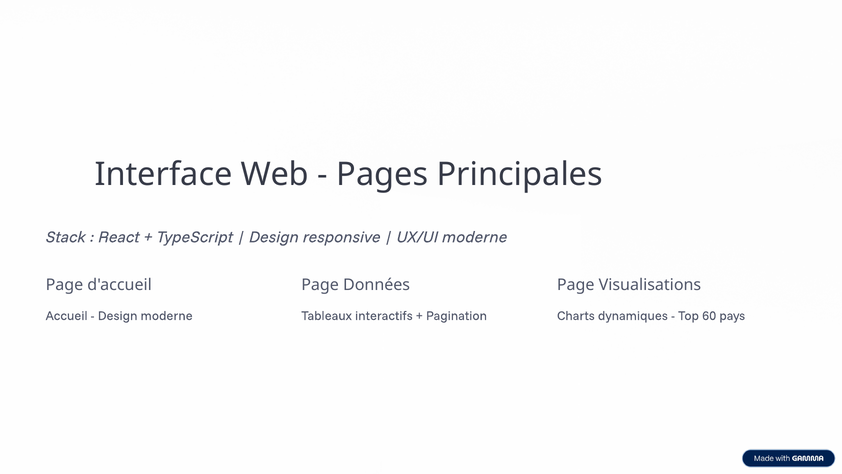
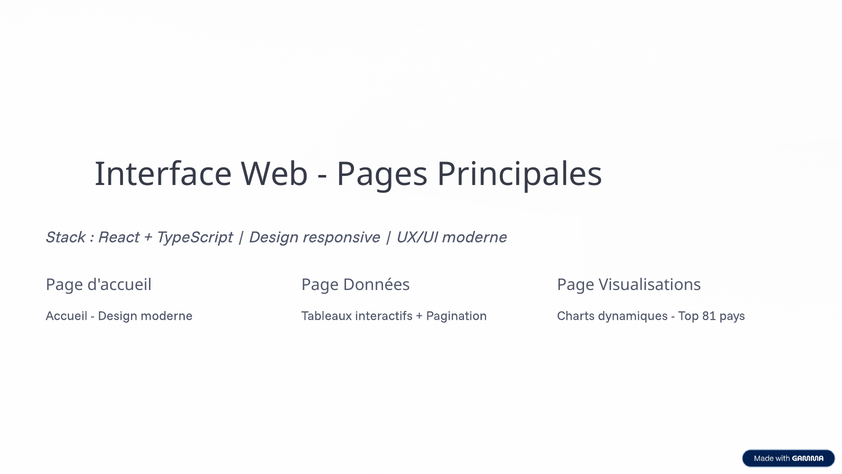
60: 60 -> 81 (709, 316)
